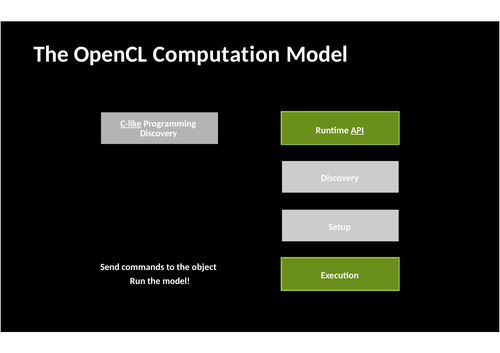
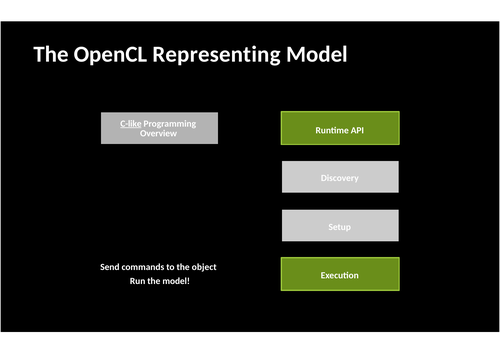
Computation: Computation -> Representing (217, 54)
Discovery: Discovery -> Overview (159, 134)
API underline: present -> none (357, 130)
